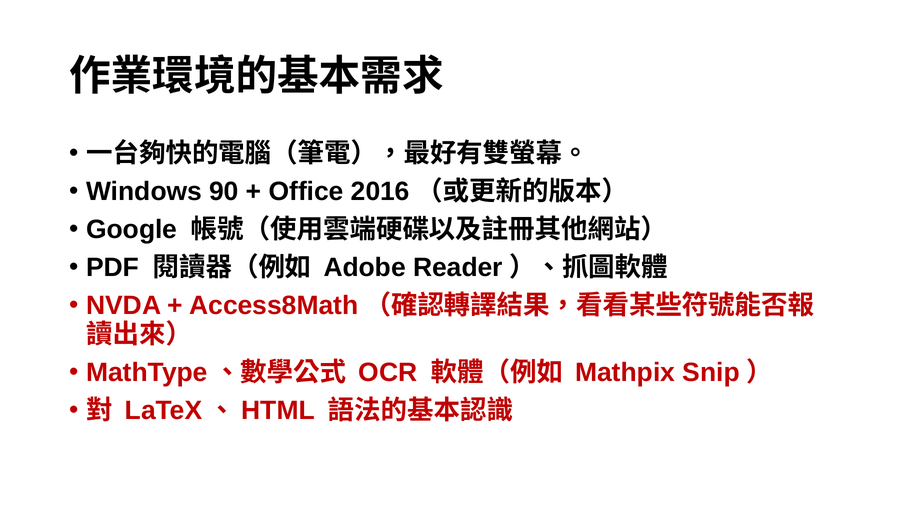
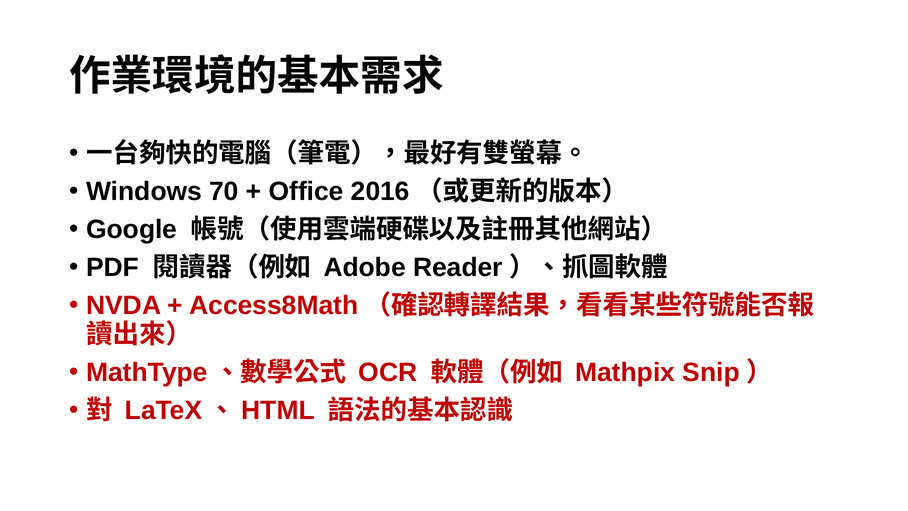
90: 90 -> 70 (224, 191)
